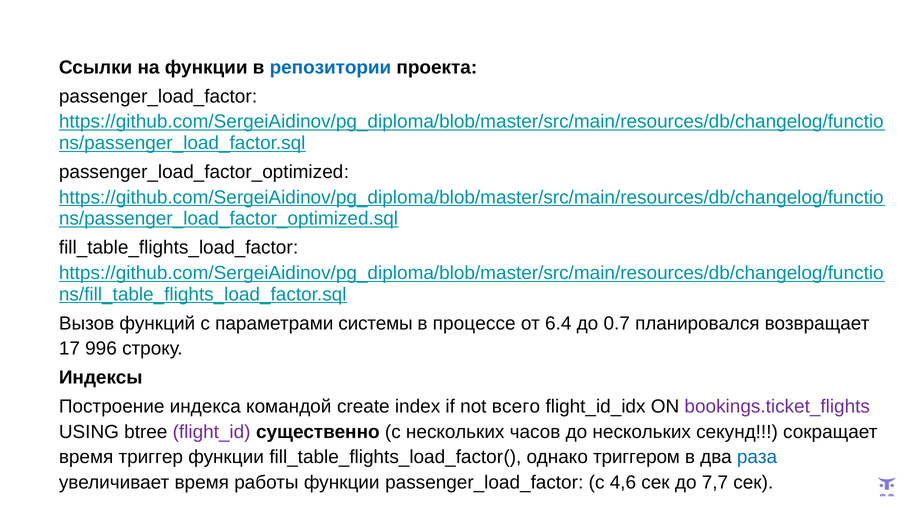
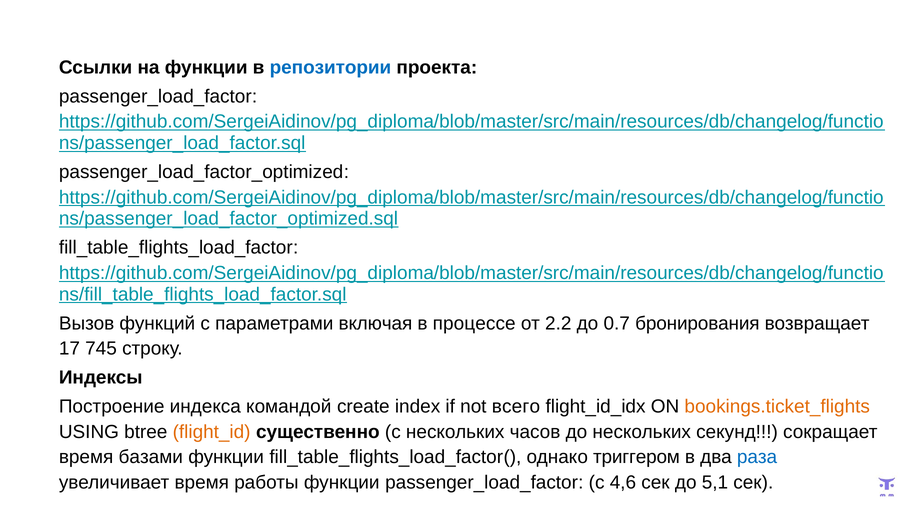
системы: системы -> включая (375, 324)
6.4: 6.4 -> 2.2 (558, 324)
планировался: планировался -> бронирования (697, 324)
996: 996 -> 745 (101, 349)
bookings.ticket_flights colour: purple -> orange (777, 407)
flight_id colour: purple -> orange (212, 432)
триггер: триггер -> базами (151, 458)
7,7: 7,7 -> 5,1 (715, 483)
